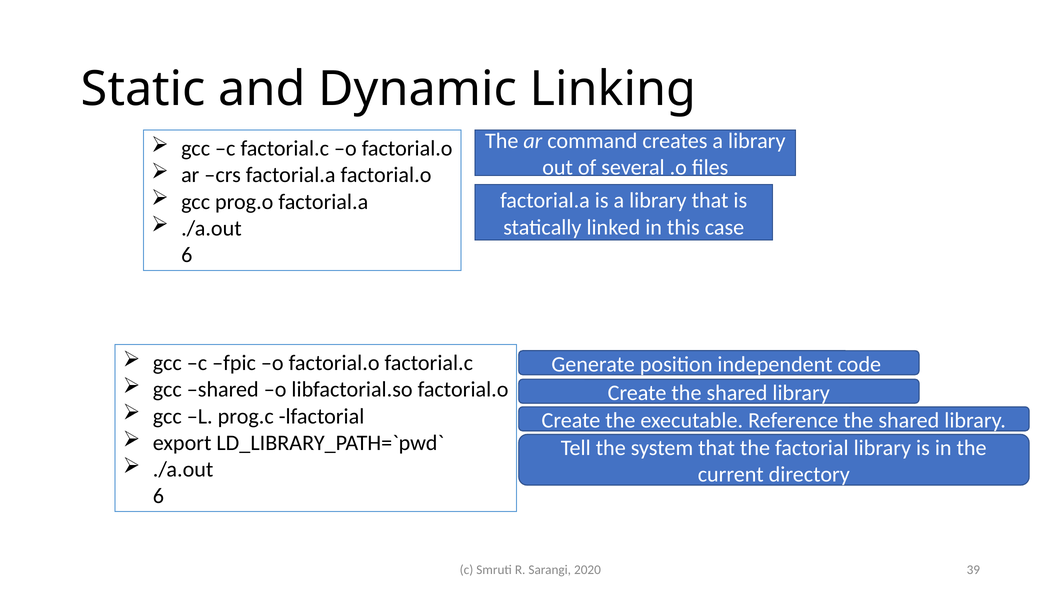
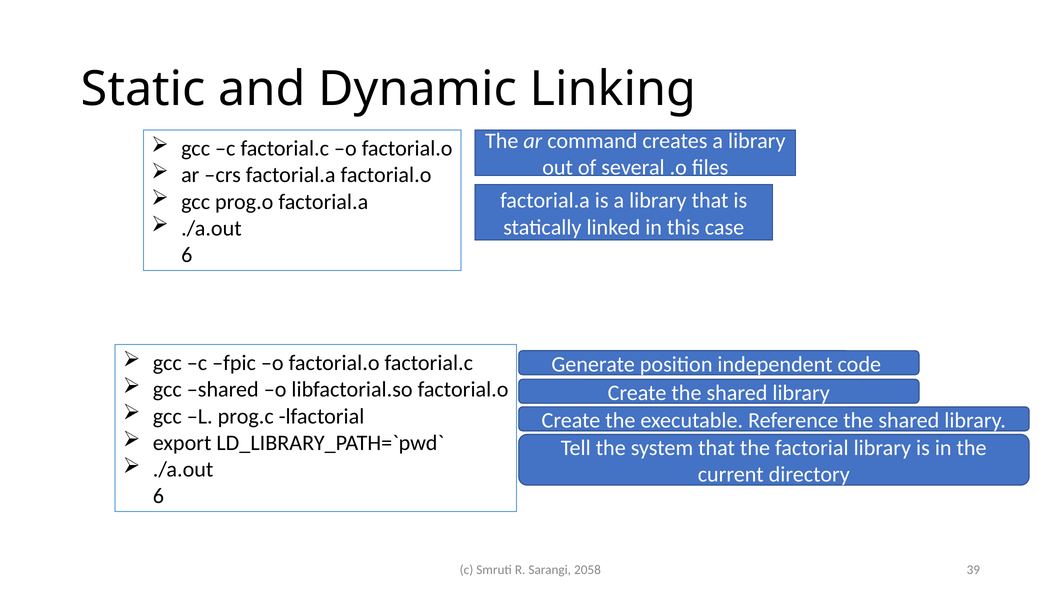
2020: 2020 -> 2058 (587, 570)
